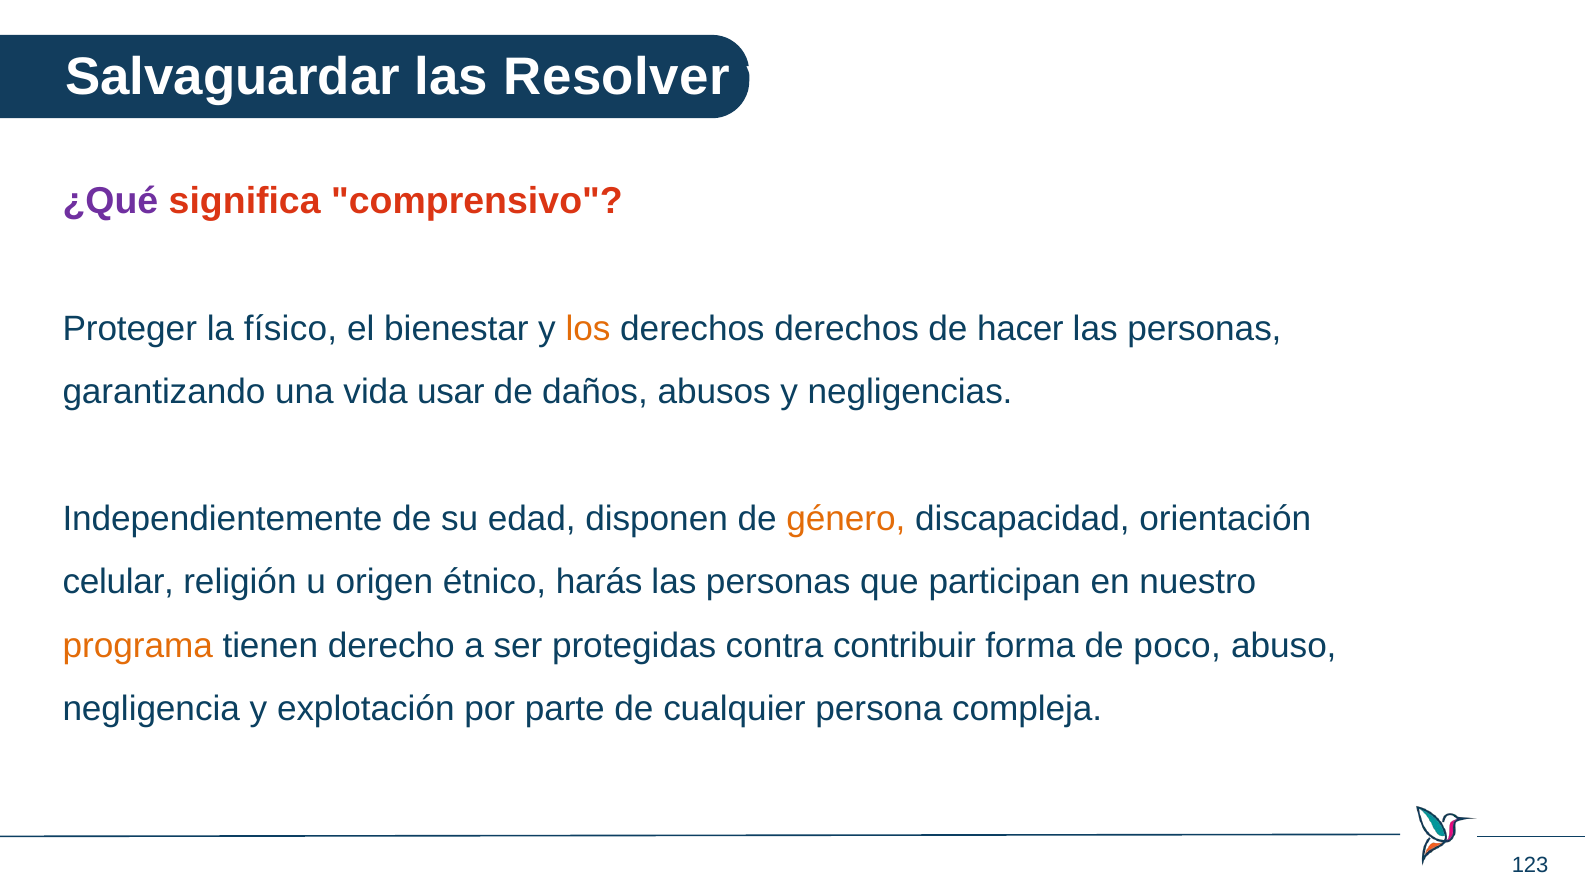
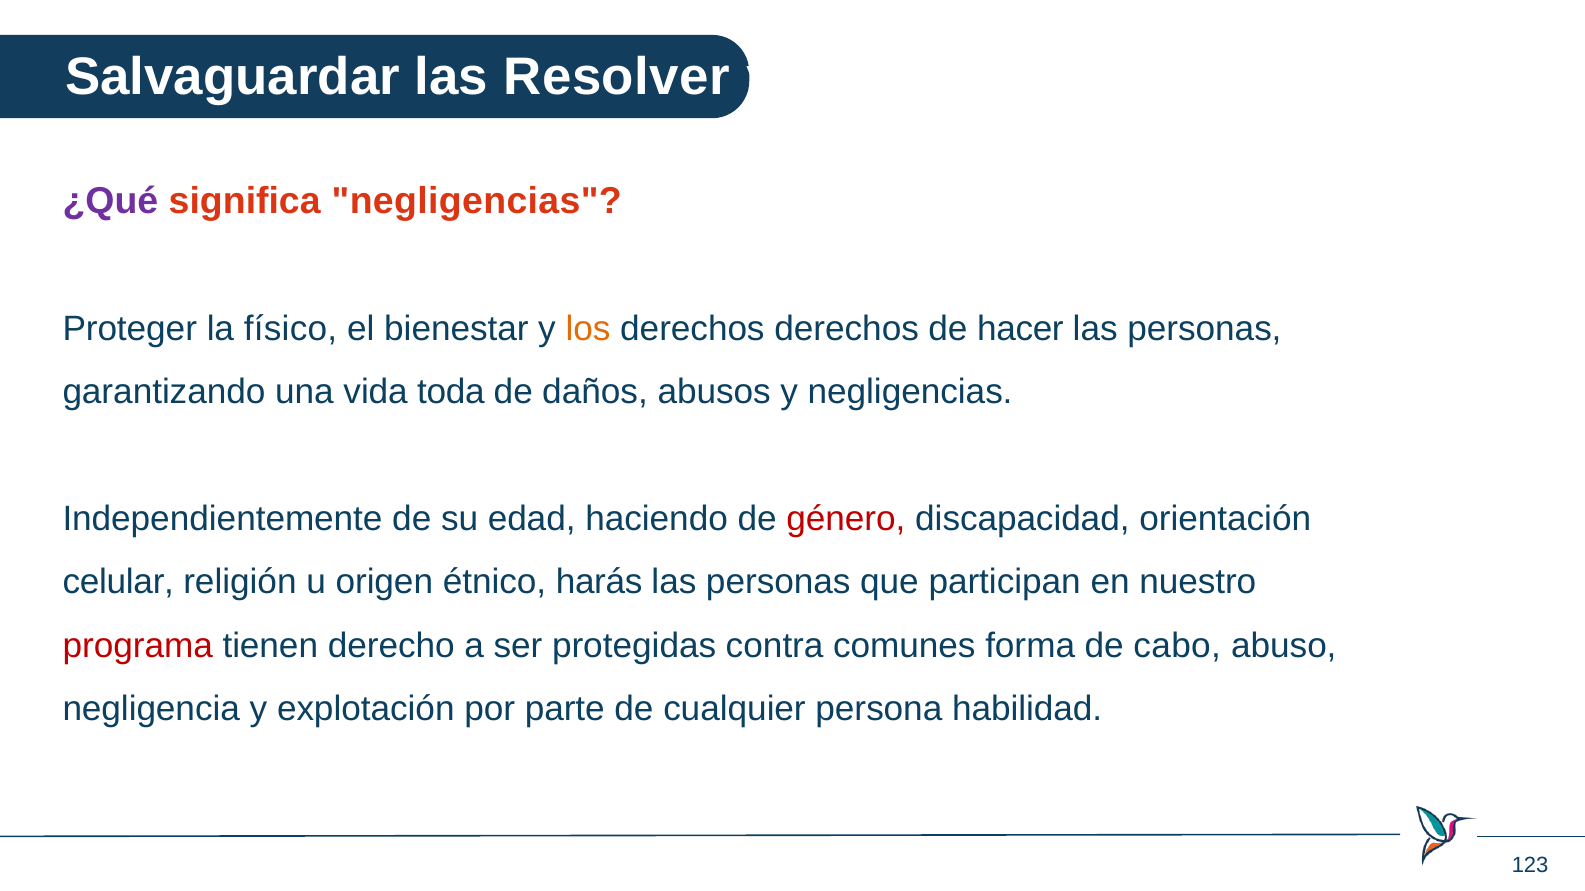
significa comprensivo: comprensivo -> negligencias (477, 201)
usar: usar -> toda (451, 393)
disponen: disponen -> haciendo (657, 519)
género colour: orange -> red (846, 519)
programa colour: orange -> red (138, 646)
contribuir: contribuir -> comunes (904, 646)
poco: poco -> cabo (1177, 646)
compleja: compleja -> habilidad (1027, 709)
